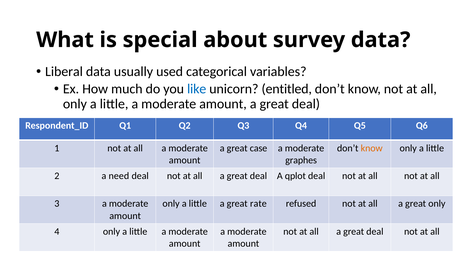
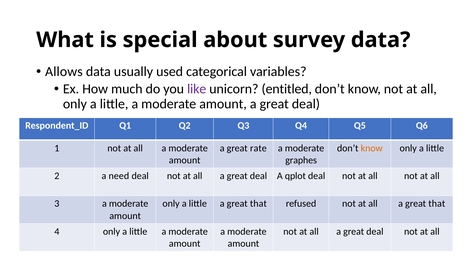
Liberal: Liberal -> Allows (64, 72)
like colour: blue -> purple (197, 89)
case: case -> rate (258, 148)
little a great rate: rate -> that (258, 204)
all a great only: only -> that (437, 204)
